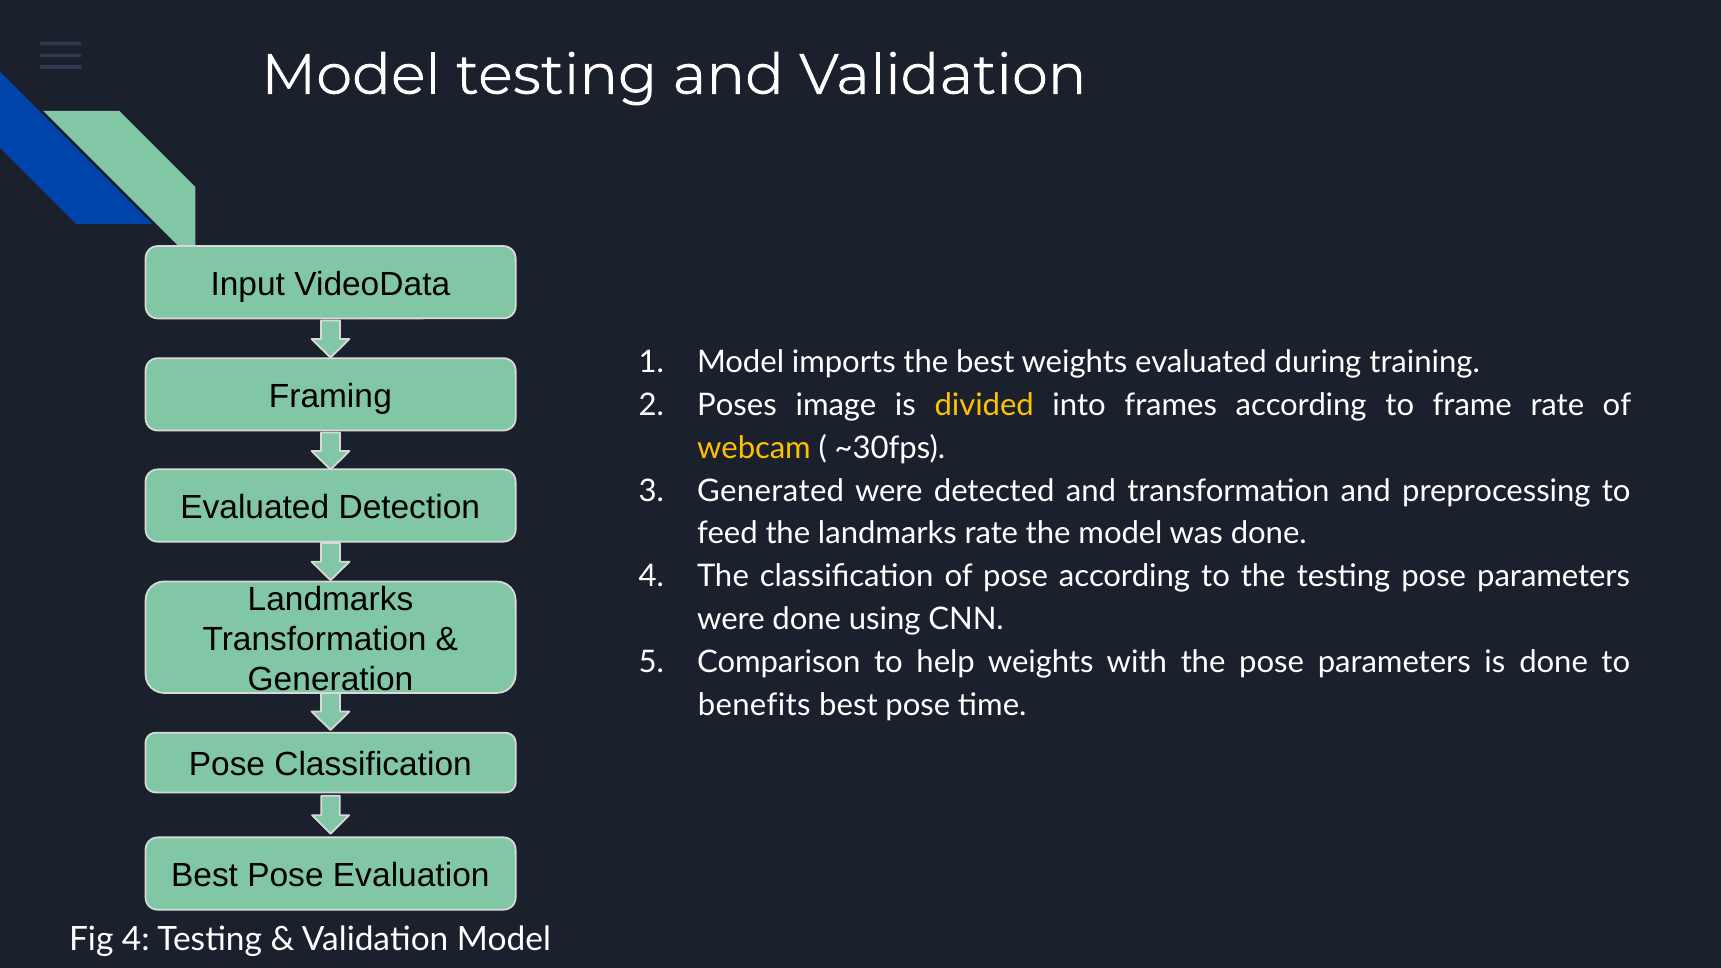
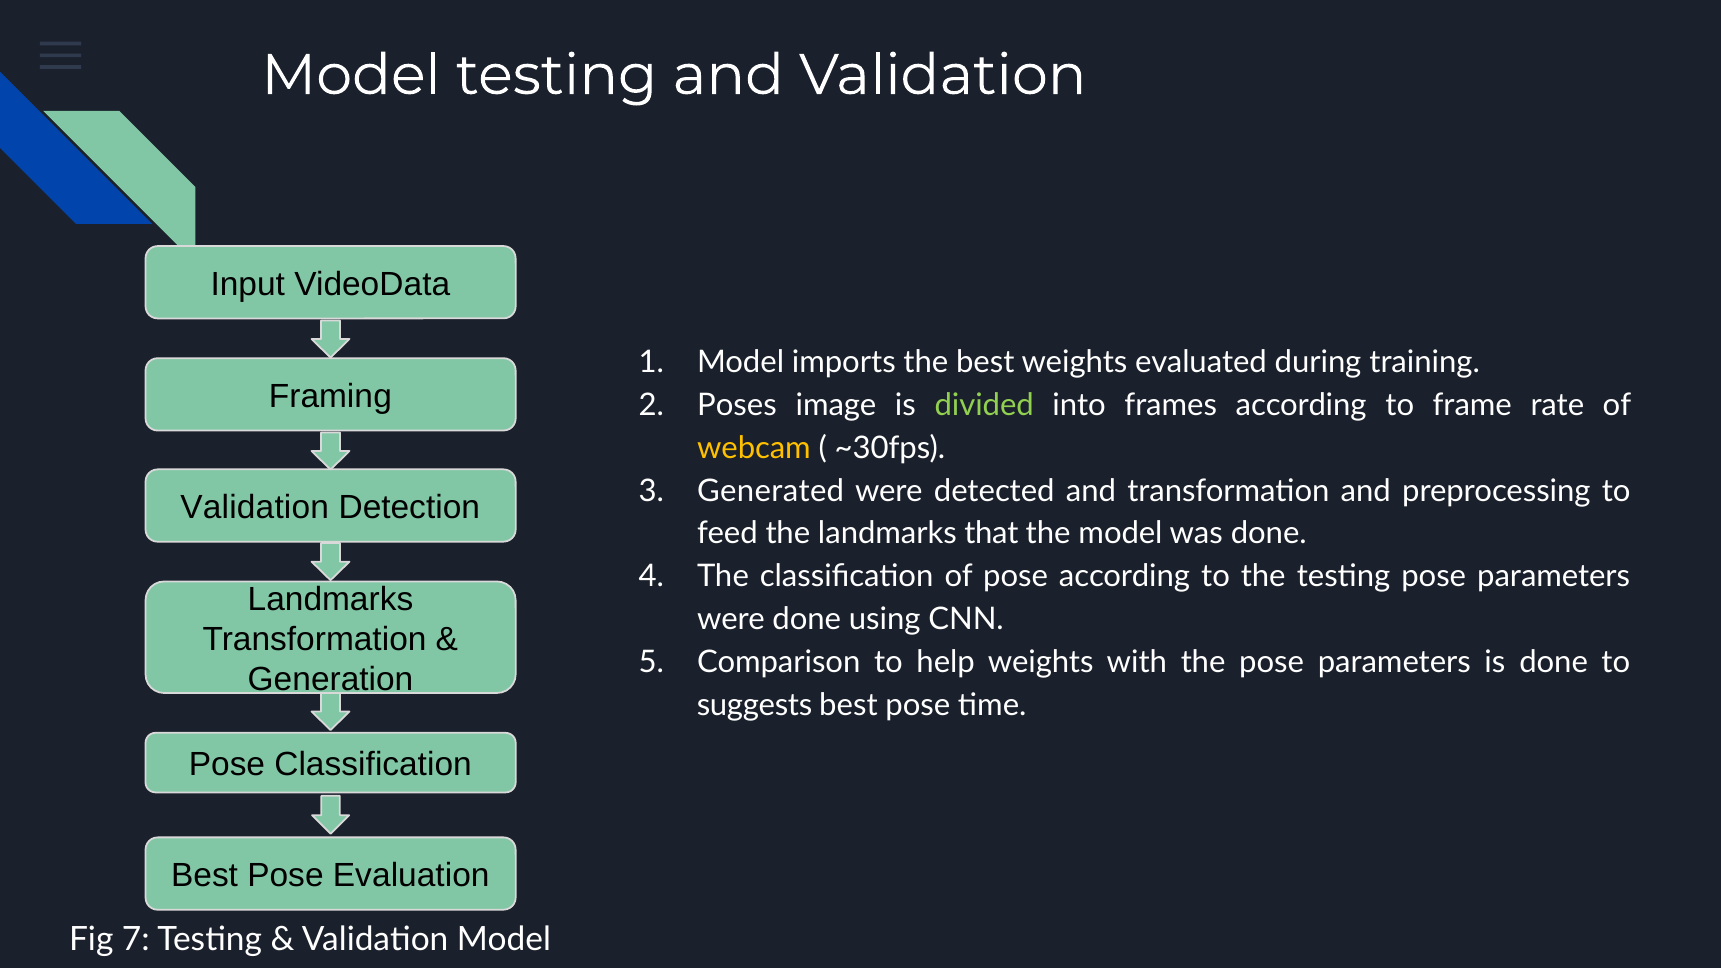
divided colour: yellow -> light green (984, 405)
Evaluated: Evaluated -> Validation (255, 508)
landmarks rate: rate -> that (991, 534)
benefits: benefits -> suggests (755, 705)
Fig 4: 4 -> 7 (136, 939)
